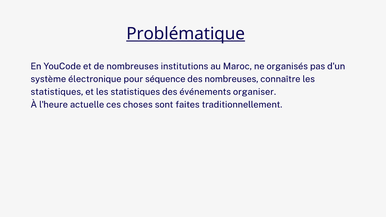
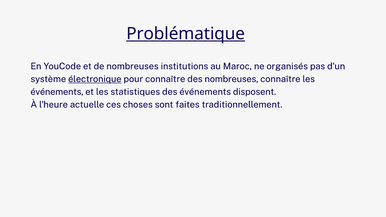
électronique underline: none -> present (95, 79)
pour séquence: séquence -> connaître (165, 79)
statistiques: statistiques -> événements (57, 92)
organiser: organiser -> disposent (255, 92)
